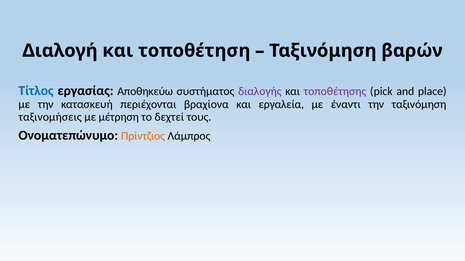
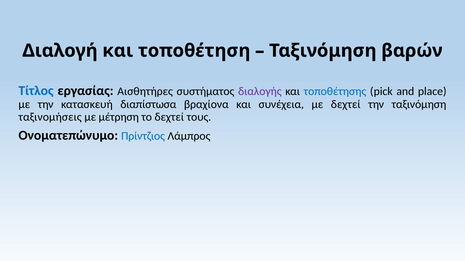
Αποθηκεύω: Αποθηκεύω -> Αισθητήρες (145, 92)
τοποθέτησης colour: purple -> blue (335, 92)
περιέχονται: περιέχονται -> διαπίστωσα (148, 105)
εργαλεία: εργαλεία -> συνέχεια (281, 105)
με έναντι: έναντι -> δεχτεί (346, 105)
Πρίντζιος colour: orange -> blue (143, 136)
